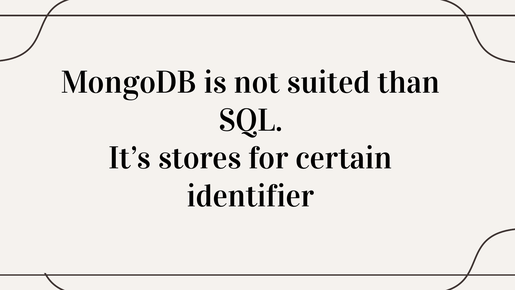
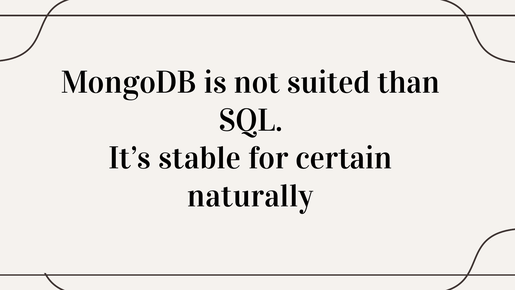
stores: stores -> stable (200, 158)
identifier: identifier -> naturally (250, 196)
